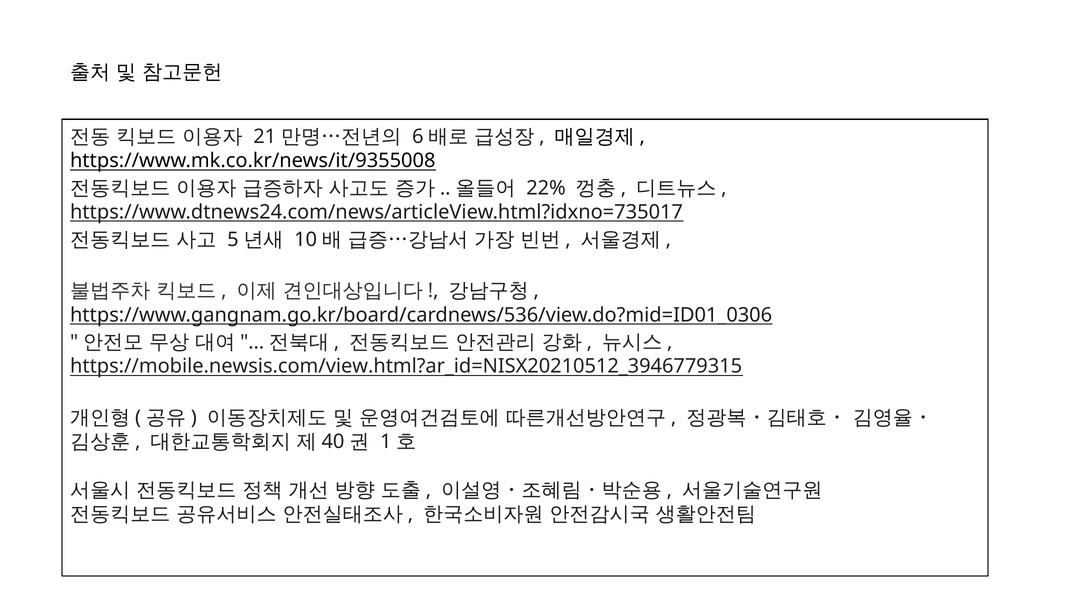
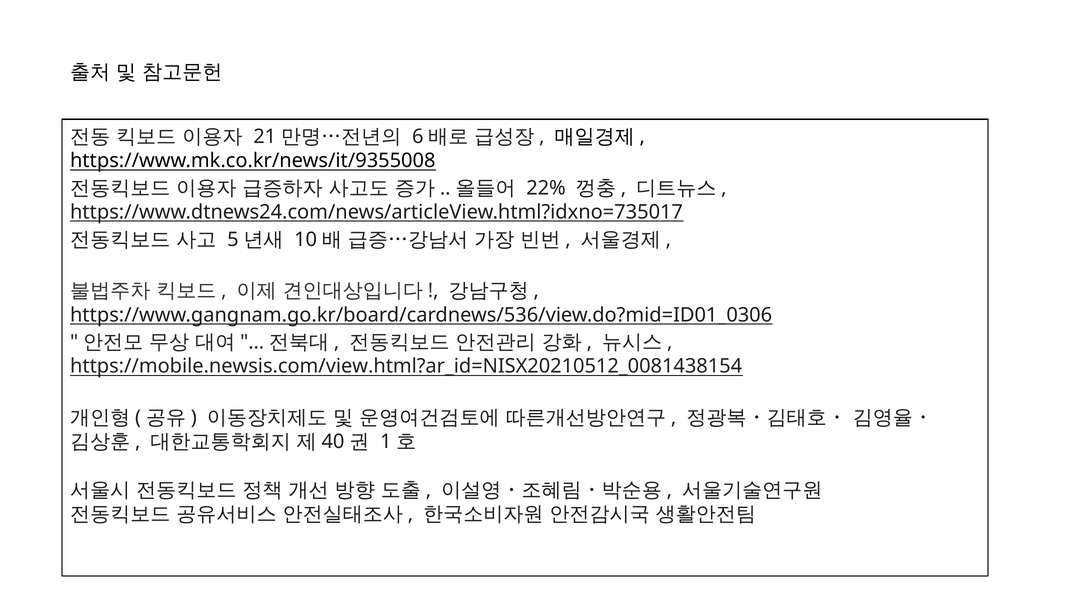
https://mobile.newsis.com/view.html?ar_id=NISX20210512_3946779315: https://mobile.newsis.com/view.html?ar_id=NISX20210512_3946779315 -> https://mobile.newsis.com/view.html?ar_id=NISX20210512_0081438154 (406, 366)
